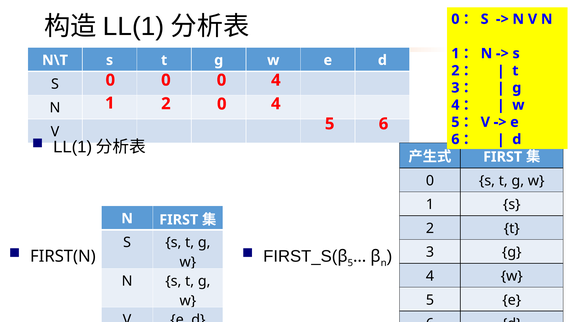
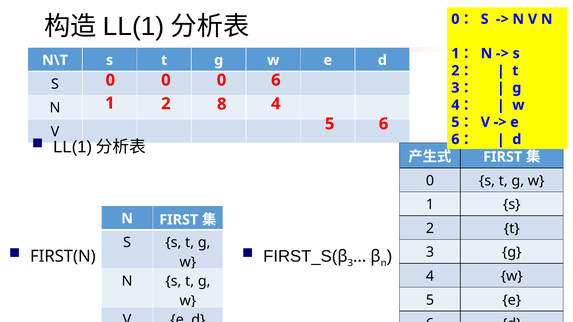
0 0 4: 4 -> 6 (276, 80)
2 0: 0 -> 8 (222, 104)
5: 5 -> 3 (350, 263)
